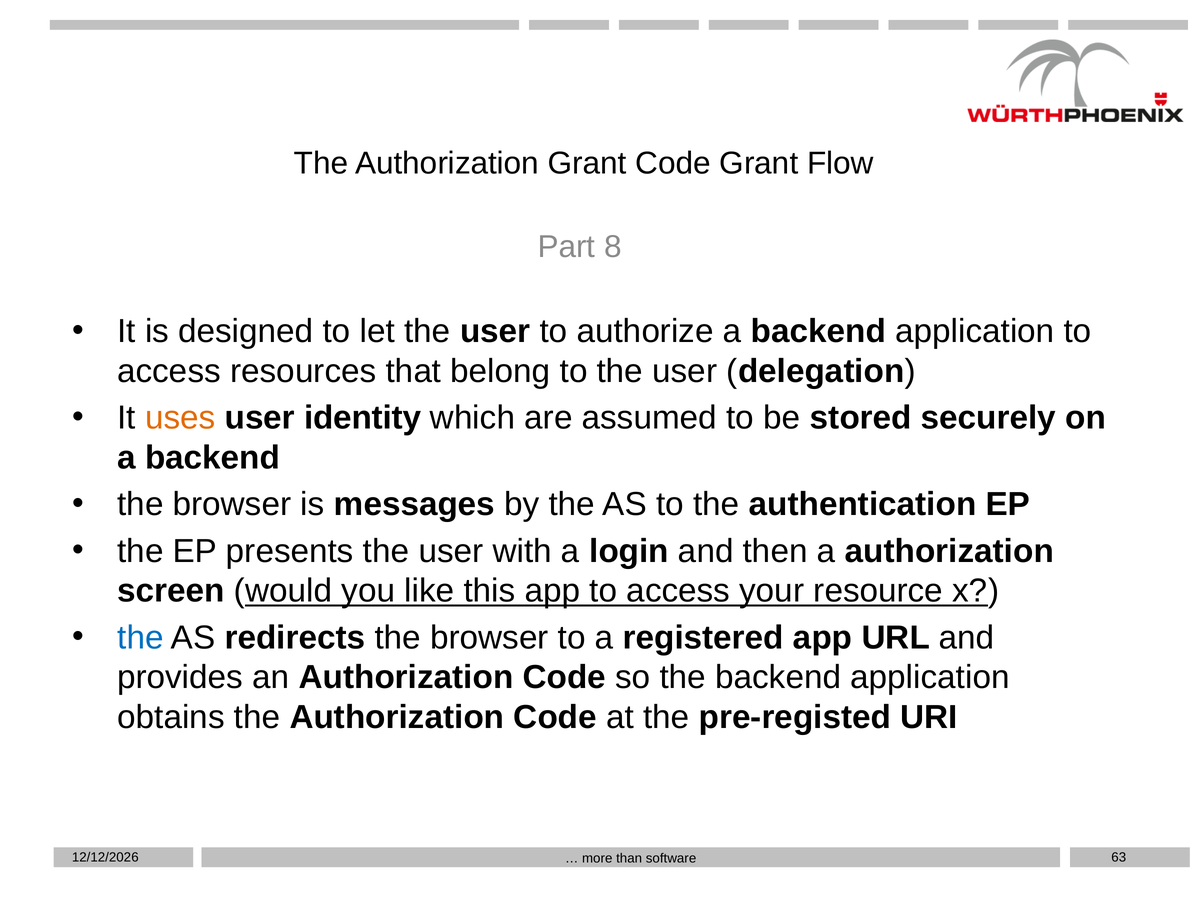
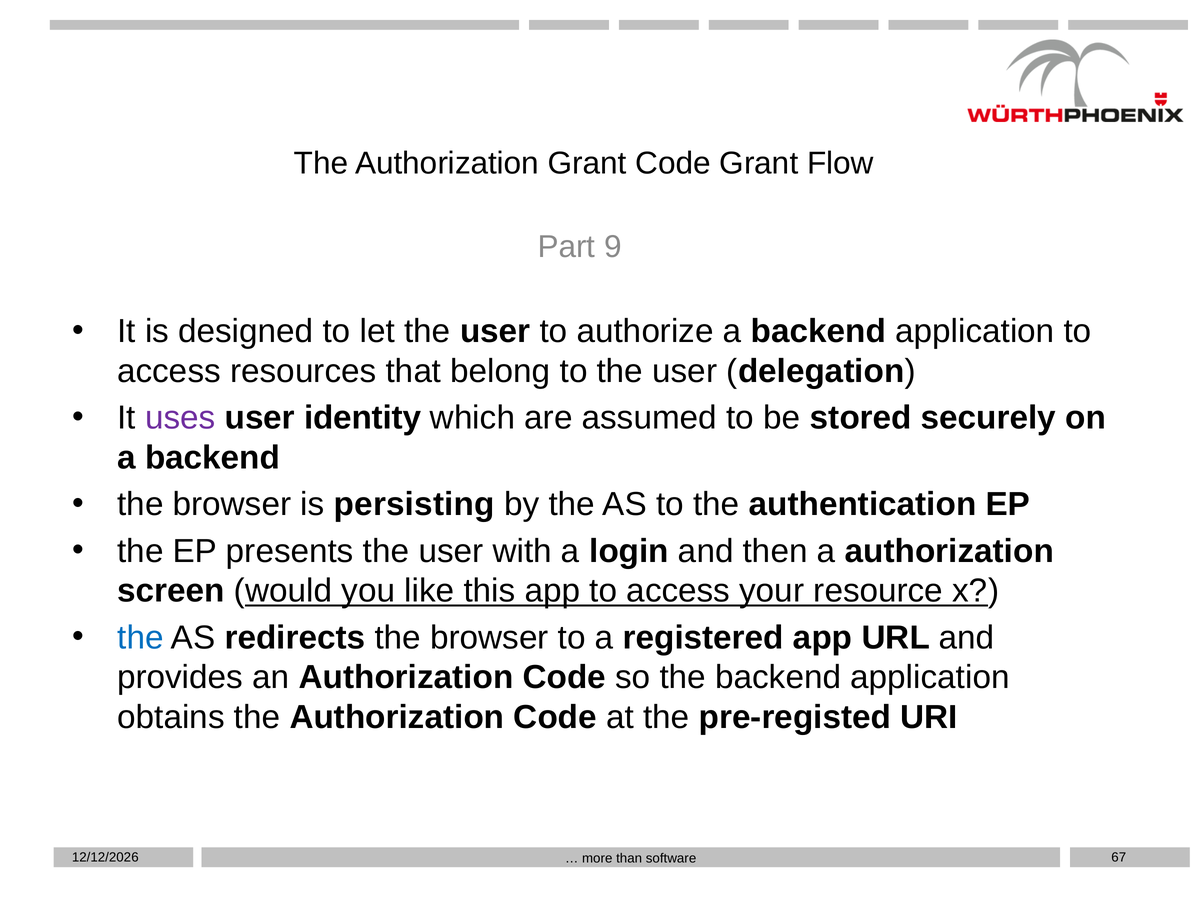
8: 8 -> 9 (613, 247)
uses colour: orange -> purple (180, 418)
messages: messages -> persisting (414, 505)
63: 63 -> 67 (1119, 858)
